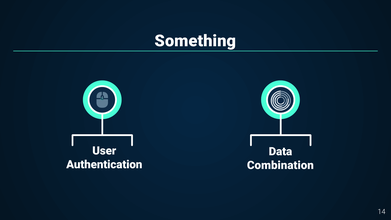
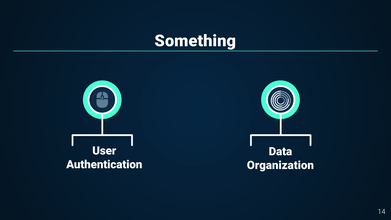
Combination: Combination -> Organization (280, 165)
